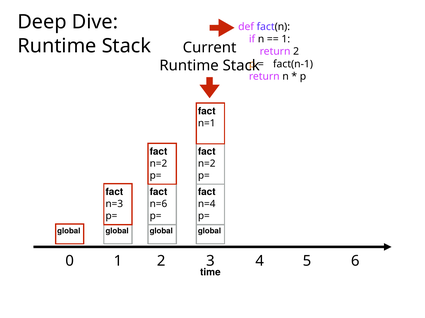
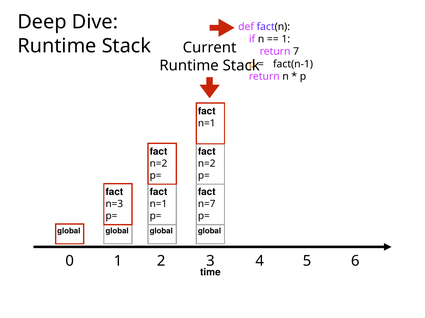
return 2: 2 -> 7 (296, 52)
n=6: n=6 -> n=1 (158, 204)
n=4: n=4 -> n=7 (207, 204)
